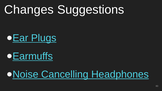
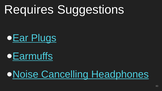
Changes: Changes -> Requires (29, 10)
